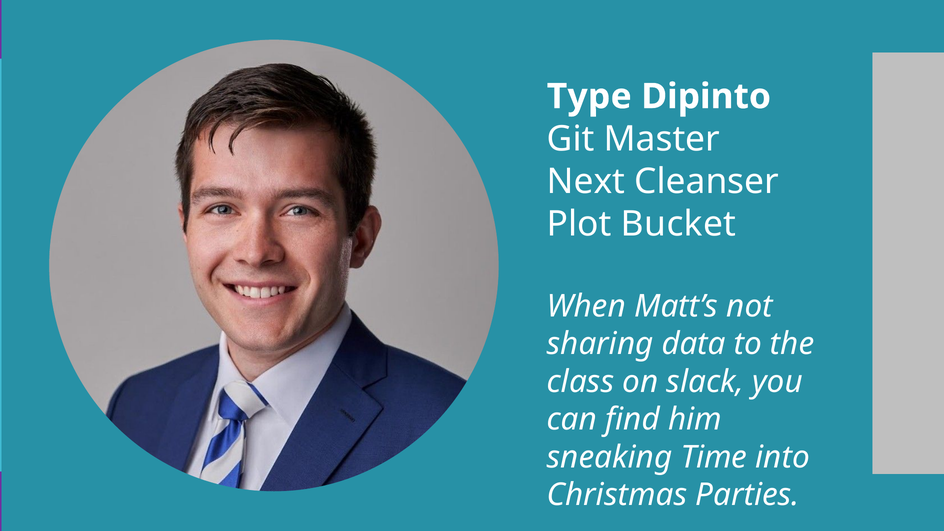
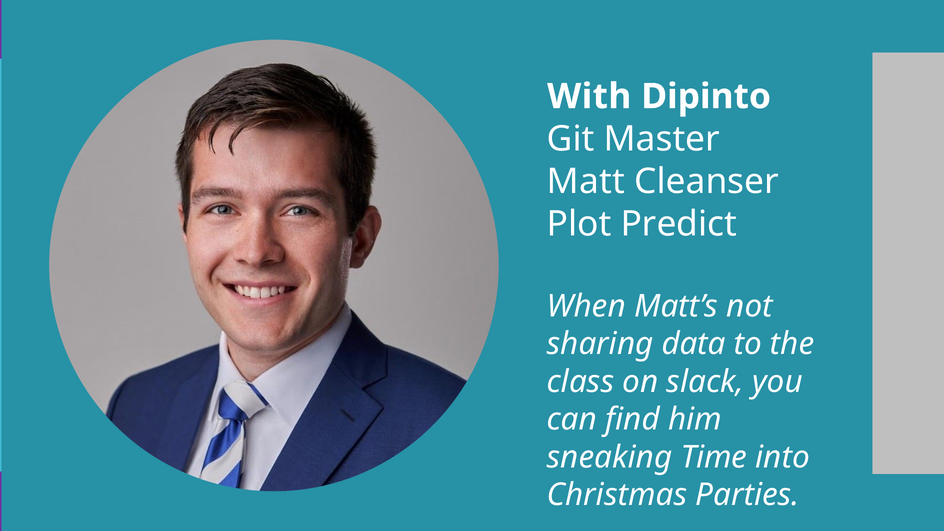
Type: Type -> With (589, 96)
Next: Next -> Matt (586, 181)
Bucket: Bucket -> Predict (679, 224)
